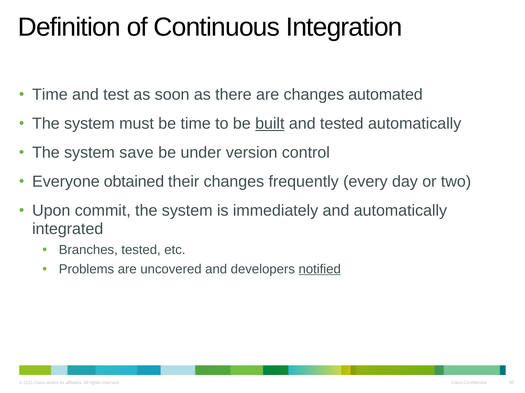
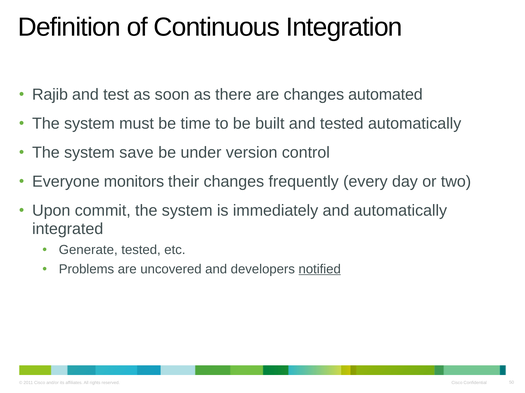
Time: Time -> Rajib (50, 95)
built underline: present -> none (270, 124)
obtained: obtained -> monitors (134, 182)
Branches: Branches -> Generate (88, 250)
